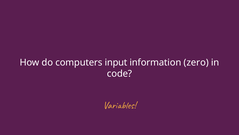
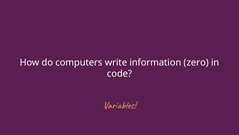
input: input -> write (116, 62)
